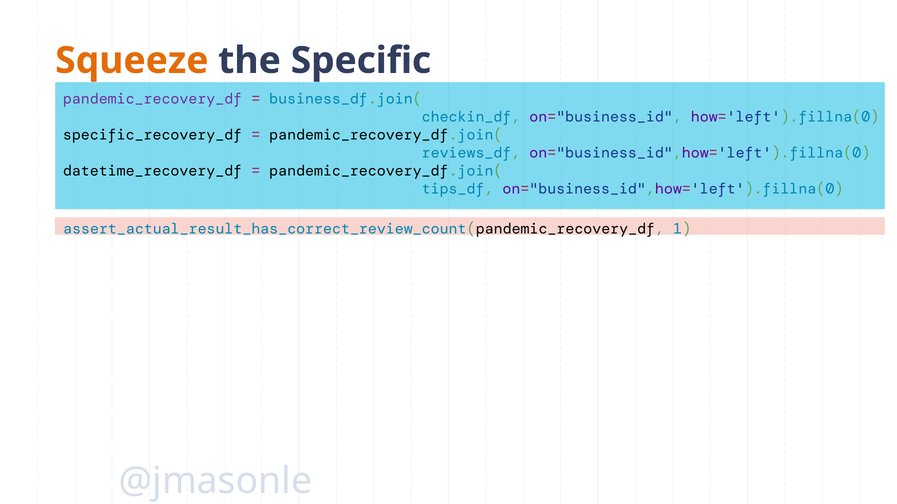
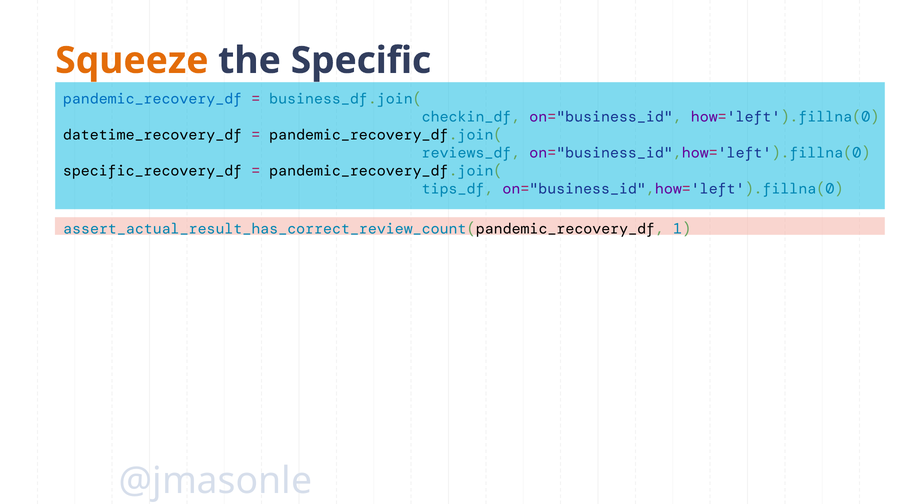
pandemic_recovery_df colour: purple -> blue (153, 99)
specific_recovery_df: specific_recovery_df -> datetime_recovery_df (153, 135)
datetime_recovery_df: datetime_recovery_df -> specific_recovery_df (153, 171)
